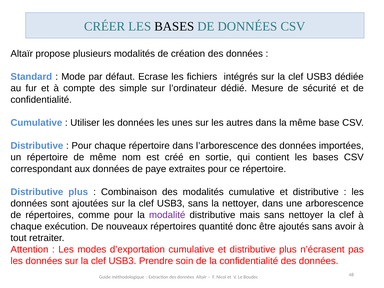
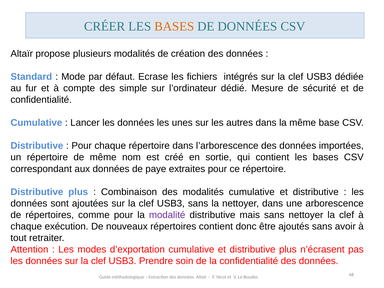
BASES colour: black -> orange (174, 26)
Utiliser: Utiliser -> Lancer (85, 123)
répertoires quantité: quantité -> contient (216, 226)
